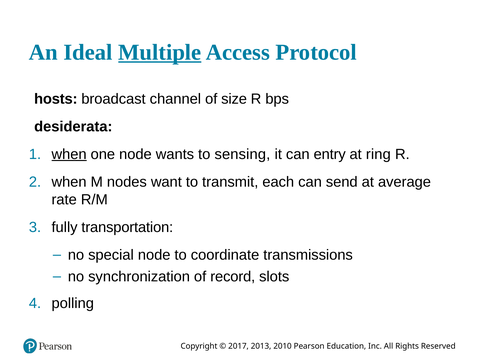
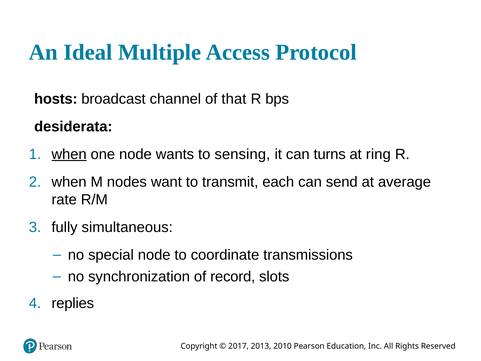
Multiple underline: present -> none (160, 52)
size: size -> that (234, 99)
entry: entry -> turns (330, 154)
transportation: transportation -> simultaneous (127, 227)
polling: polling -> replies (73, 303)
